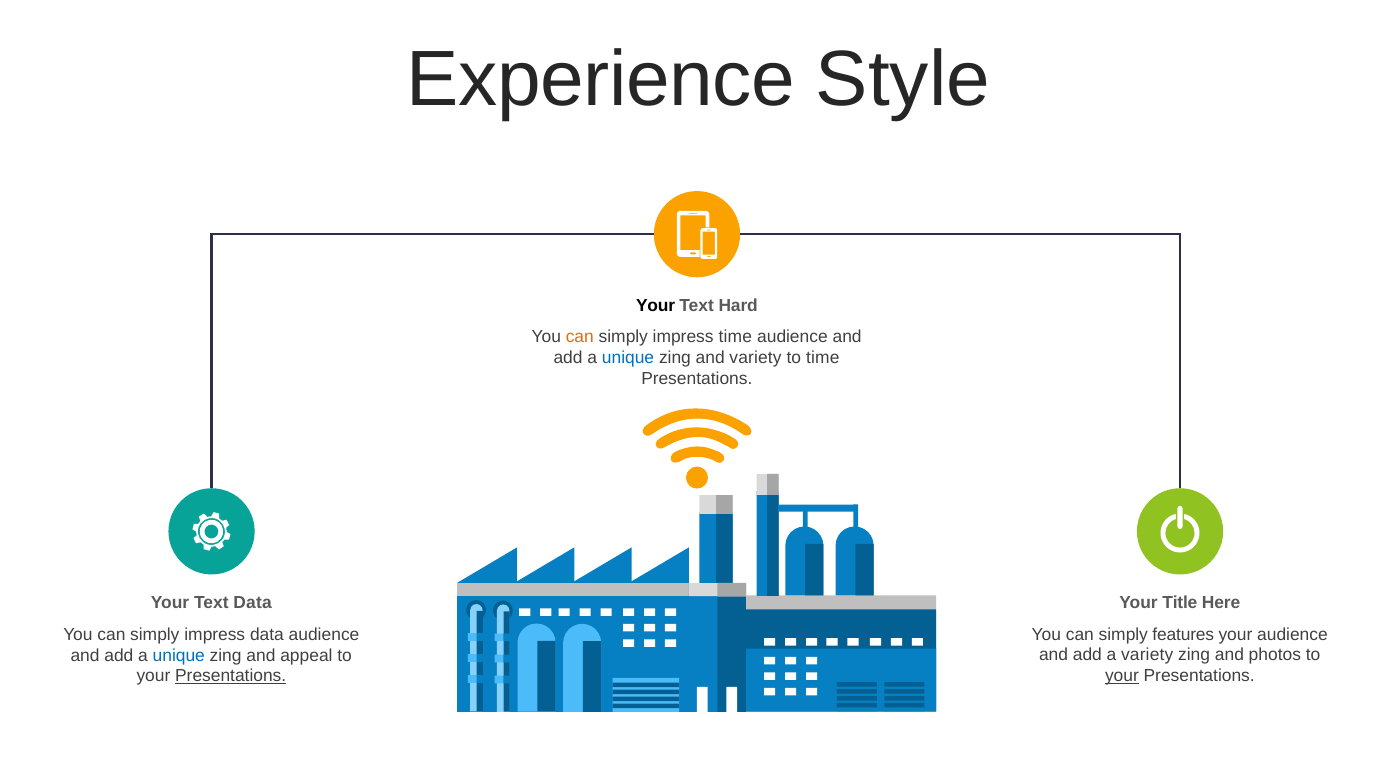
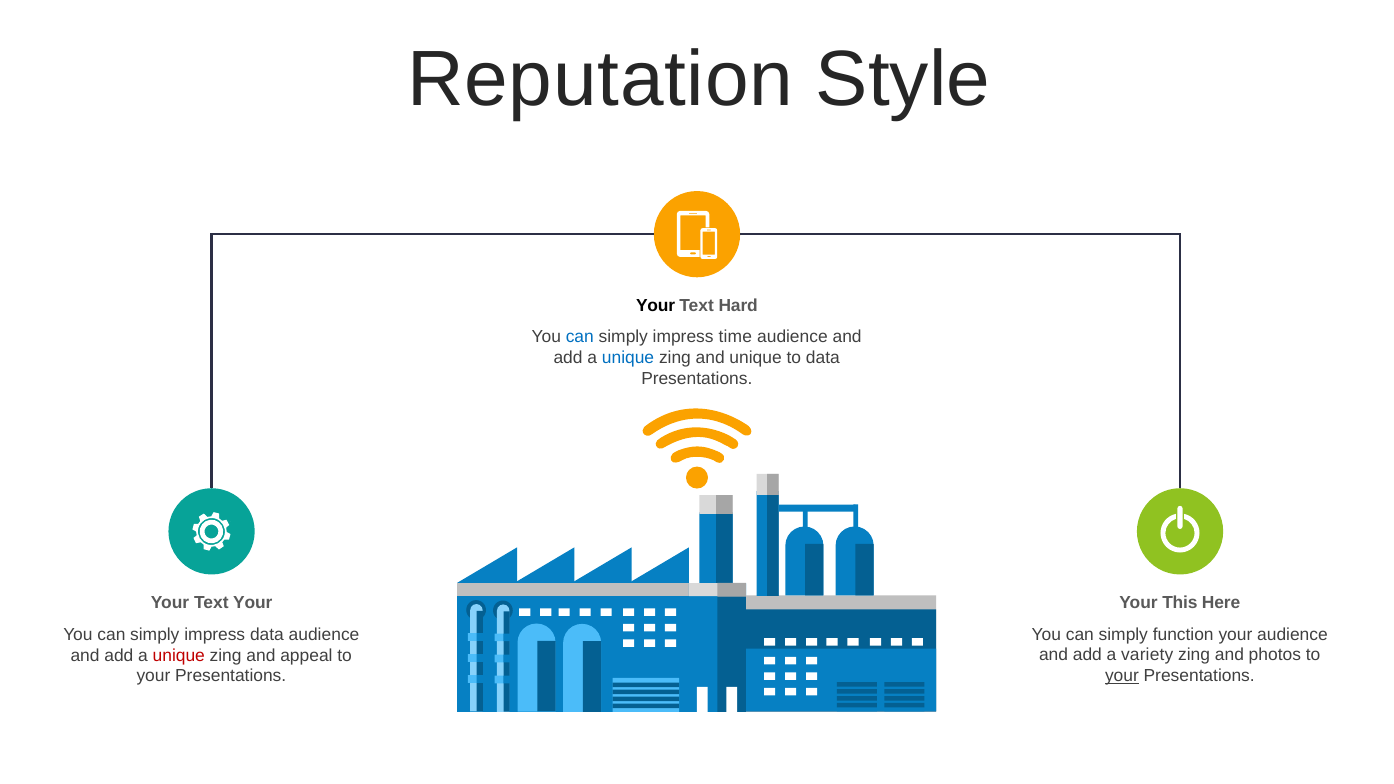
Experience: Experience -> Reputation (600, 80)
can colour: orange -> blue (580, 337)
and variety: variety -> unique (756, 358)
to time: time -> data (823, 358)
Text Data: Data -> Your (253, 603)
Title: Title -> This (1180, 603)
features: features -> function (1183, 634)
unique colour: blue -> red (179, 655)
Presentations underline: present -> none (231, 676)
